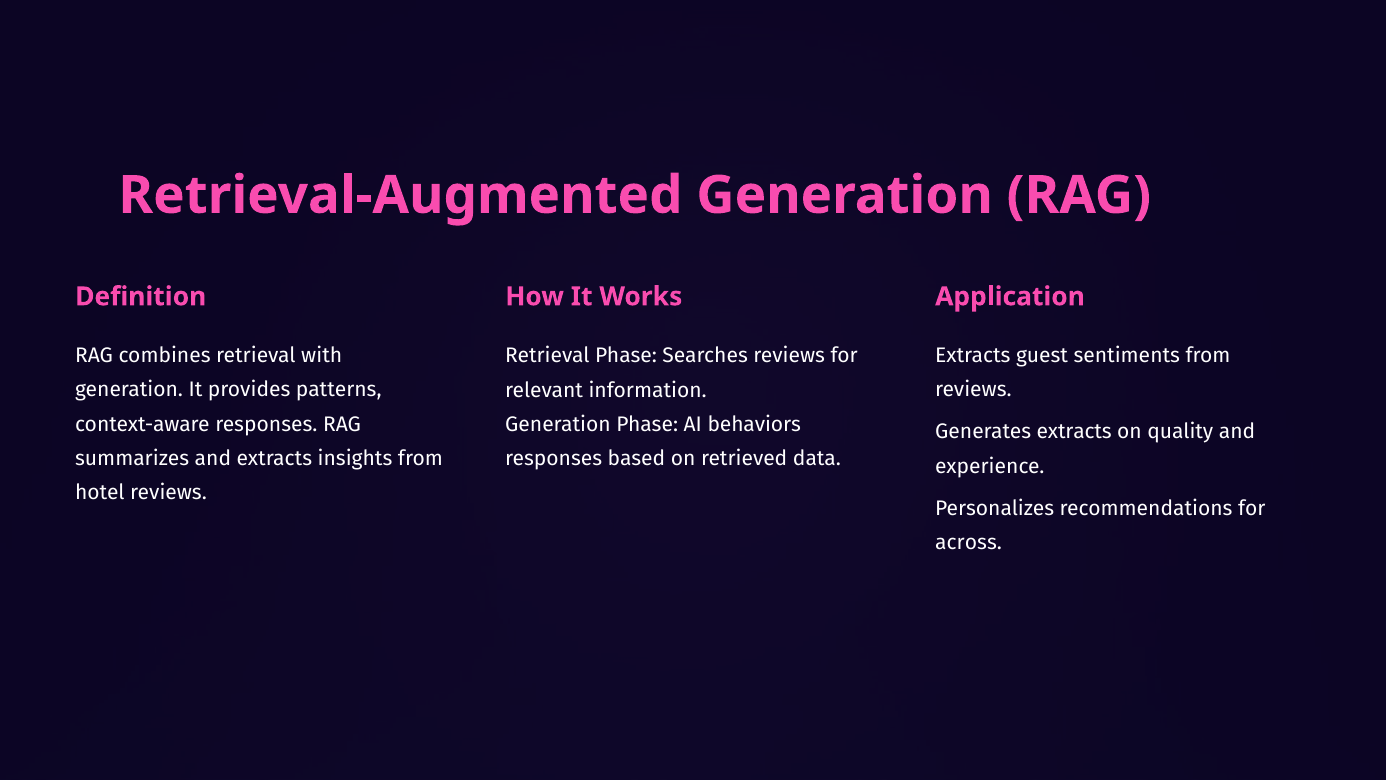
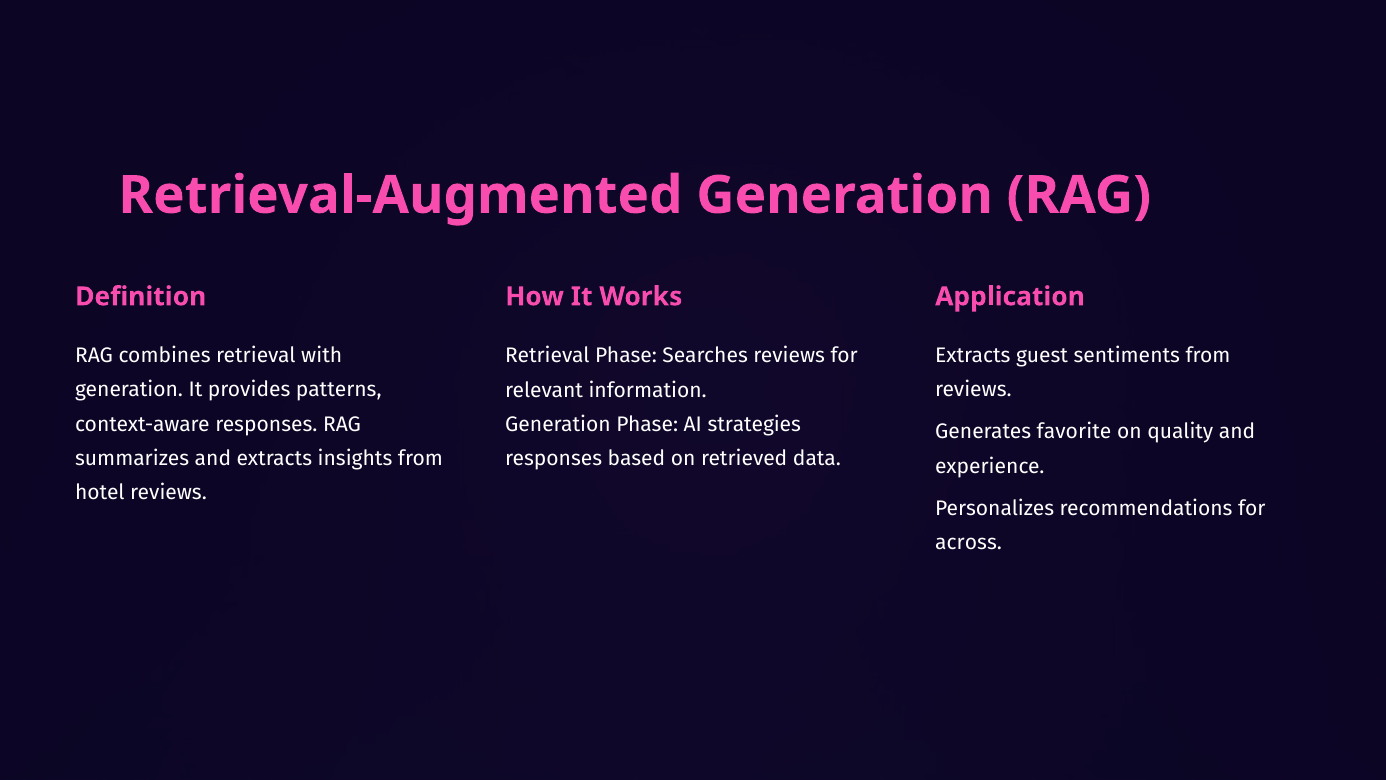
behaviors: behaviors -> strategies (754, 424)
Generates extracts: extracts -> favorite (1074, 432)
